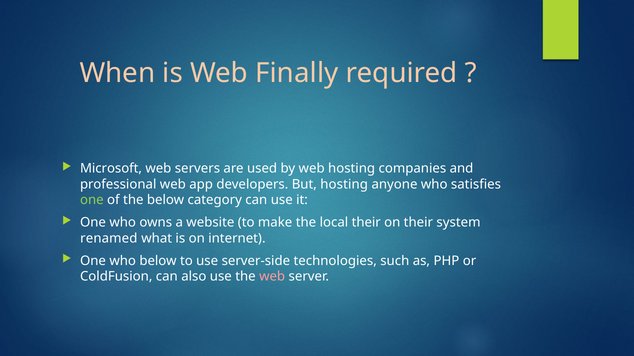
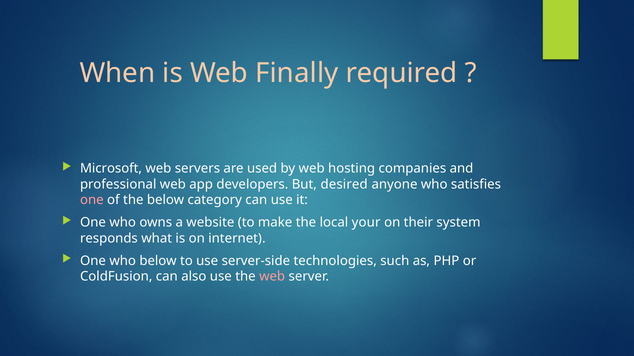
But hosting: hosting -> desired (344, 185)
one colour: light green -> pink (92, 200)
local their: their -> your (366, 223)
renamed: renamed -> responds (109, 239)
